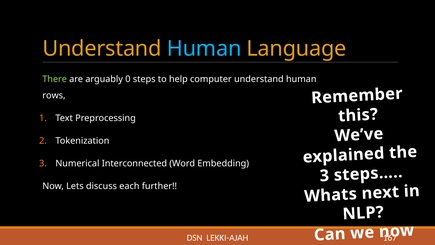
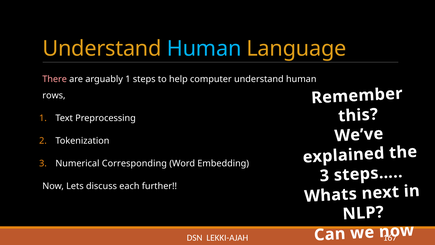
There colour: light green -> pink (55, 79)
arguably 0: 0 -> 1 (128, 79)
Interconnected: Interconnected -> Corresponding (134, 163)
